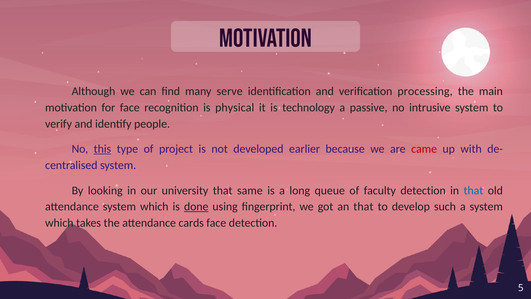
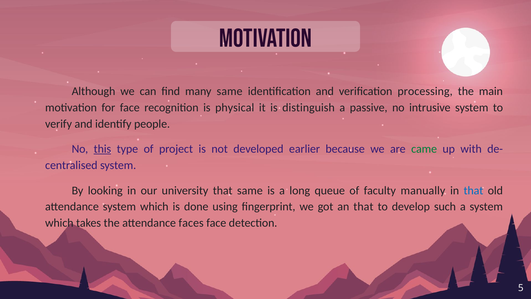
many serve: serve -> same (230, 91)
technology: technology -> distinguish (309, 108)
came colour: red -> green (424, 149)
faculty detection: detection -> manually (423, 190)
done underline: present -> none (196, 207)
cards: cards -> faces (191, 223)
